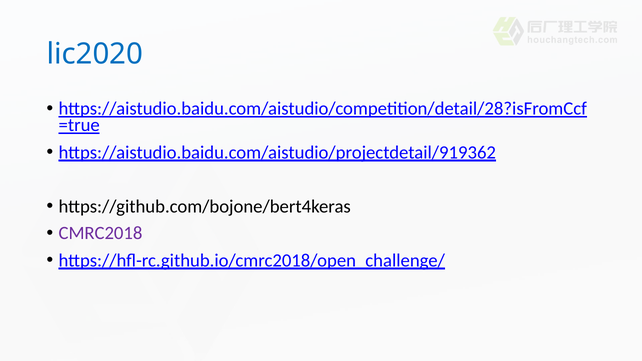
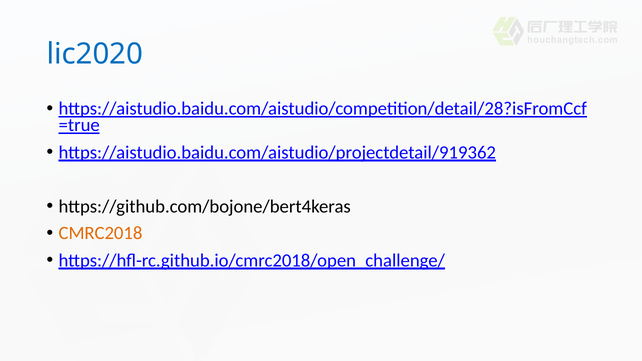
CMRC2018 colour: purple -> orange (100, 233)
